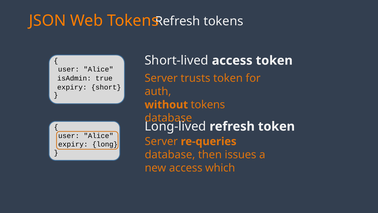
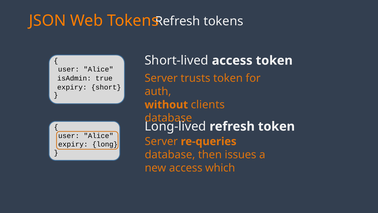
without tokens: tokens -> clients (208, 105)
